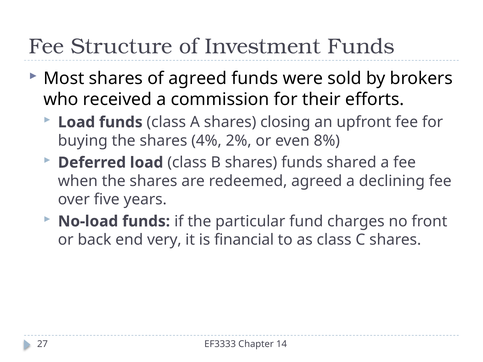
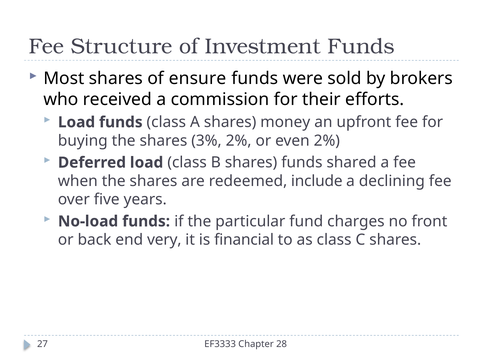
of agreed: agreed -> ensure (198, 78)
closing: closing -> money (285, 122)
4%: 4% -> 3% (206, 141)
even 8%: 8% -> 2% (327, 141)
redeemed agreed: agreed -> include (317, 181)
14: 14 -> 28 (282, 344)
